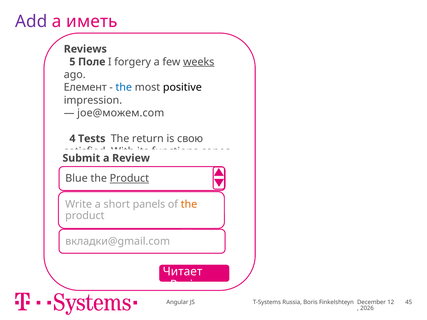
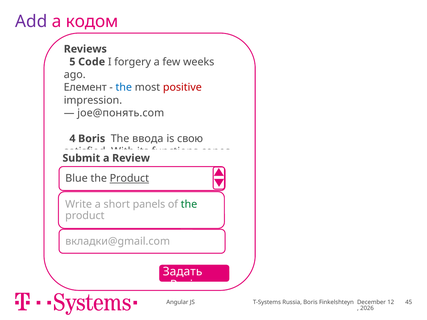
иметь: иметь -> кодом (92, 22)
Поле: Поле -> Code (92, 62)
weeks underline: present -> none (199, 62)
positive colour: black -> red (182, 87)
joe@можем.com: joe@можем.com -> joe@понять.com (121, 113)
4 Tests: Tests -> Boris (92, 139)
return: return -> ввода (148, 139)
the colour: orange -> green (189, 204)
Читает: Читает -> Задать (183, 272)
